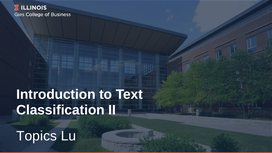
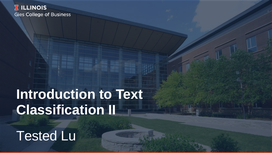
Topics: Topics -> Tested (37, 136)
